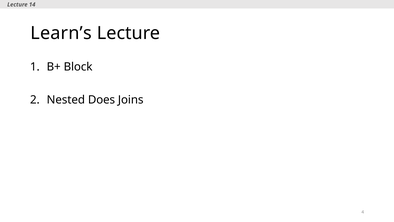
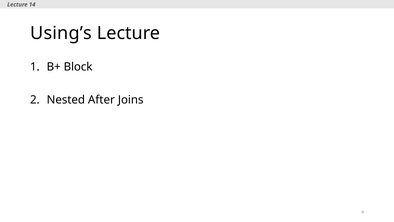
Learn’s: Learn’s -> Using’s (61, 33)
Does: Does -> After (101, 100)
